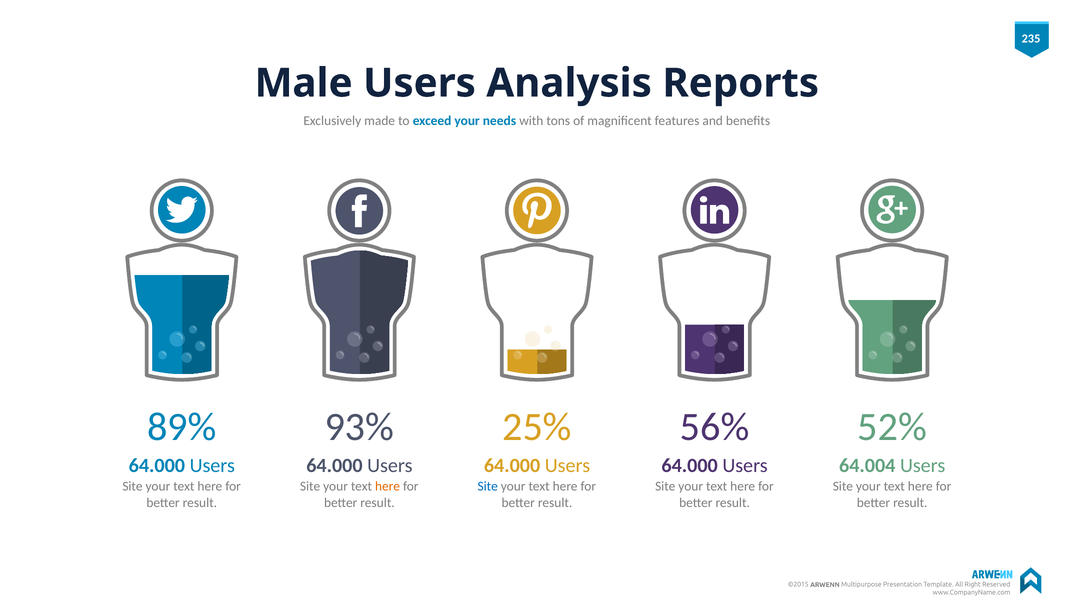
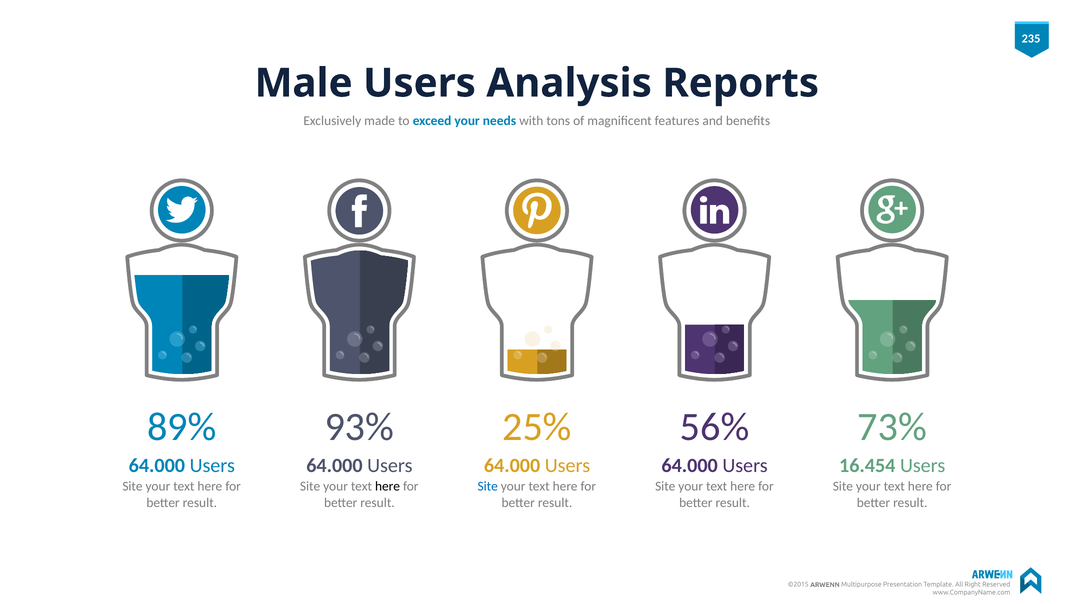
52%: 52% -> 73% (892, 427)
64.004: 64.004 -> 16.454 (867, 466)
here colour: orange -> black (388, 487)
